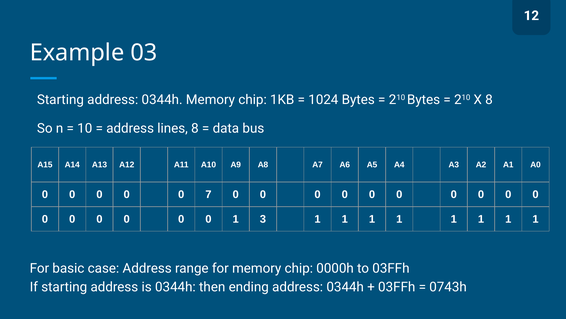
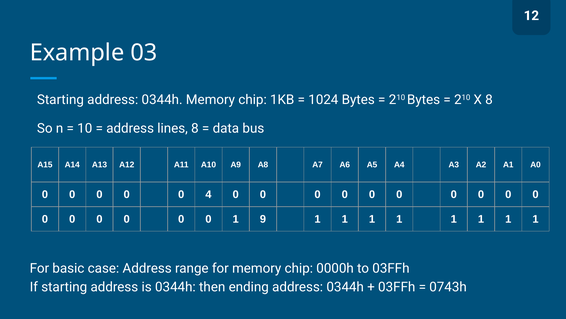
7: 7 -> 4 (208, 194)
3: 3 -> 9 (263, 219)
